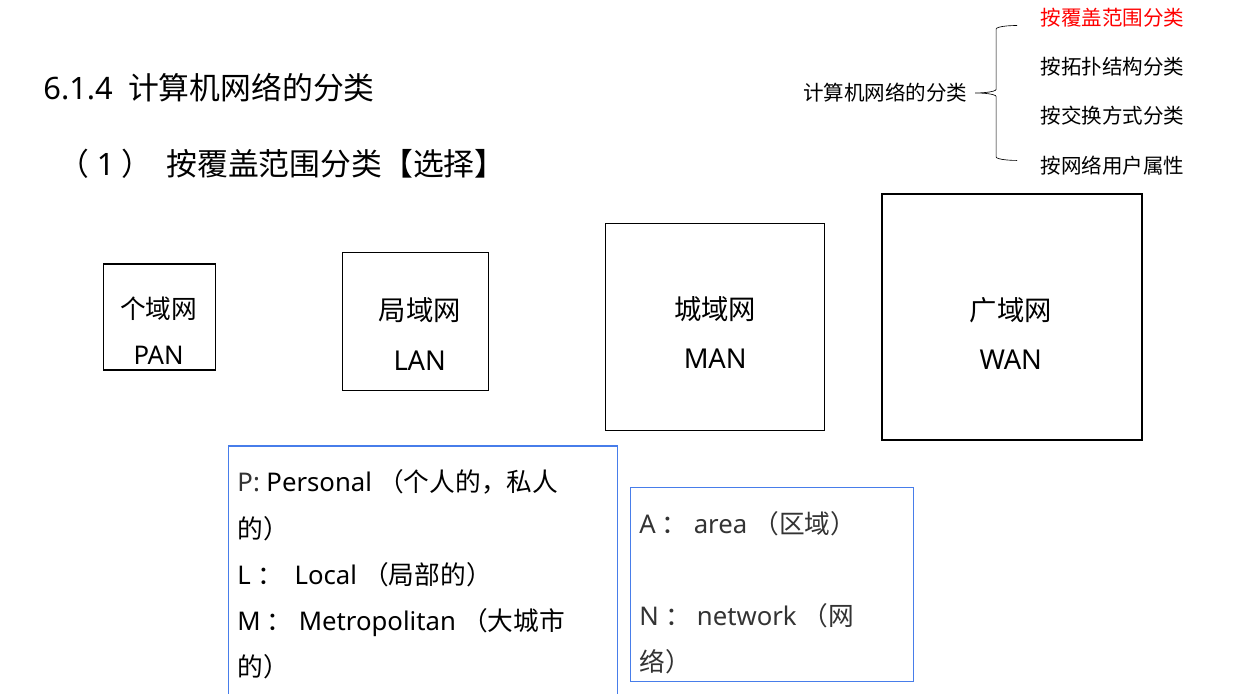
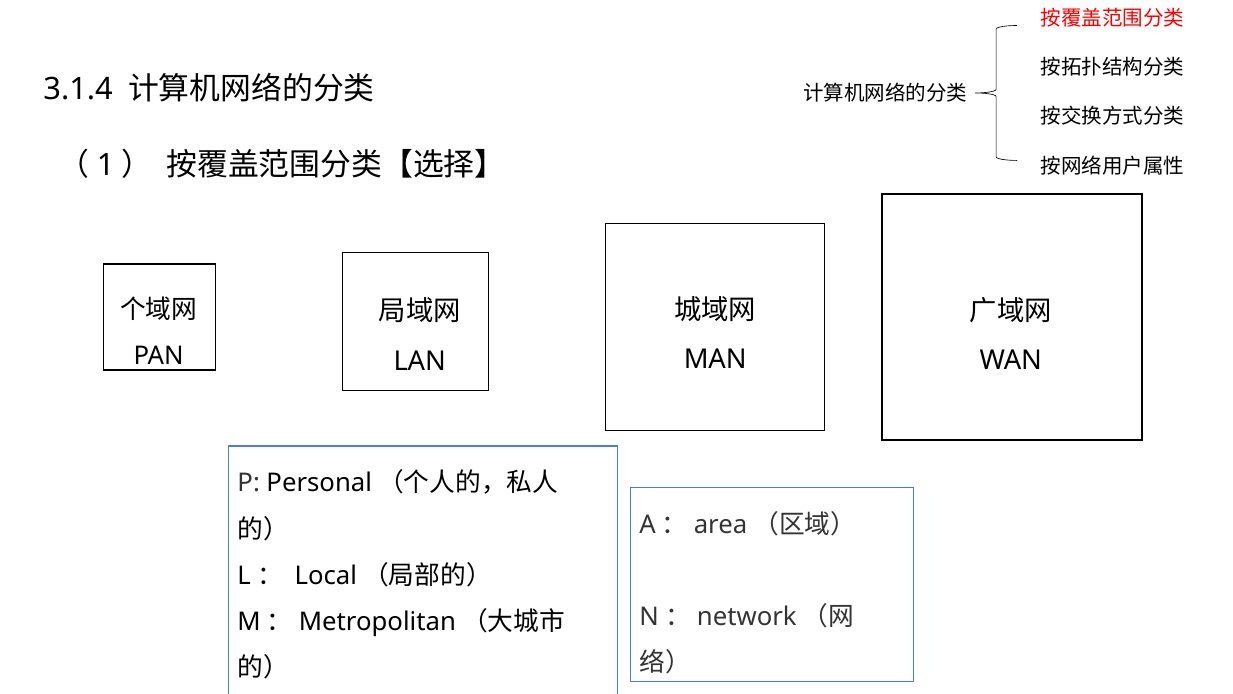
6.1.4: 6.1.4 -> 3.1.4 (78, 89)
